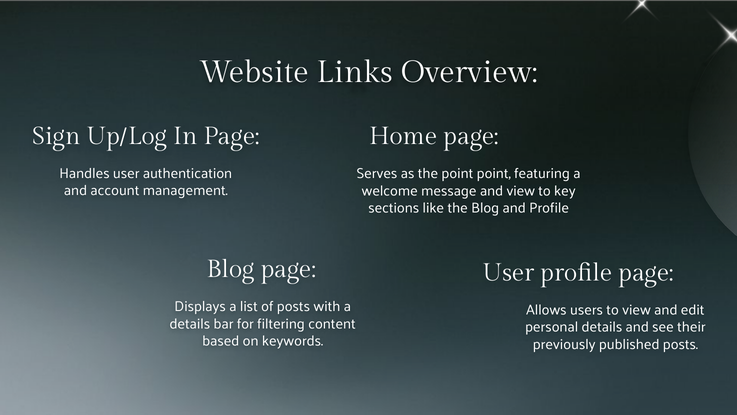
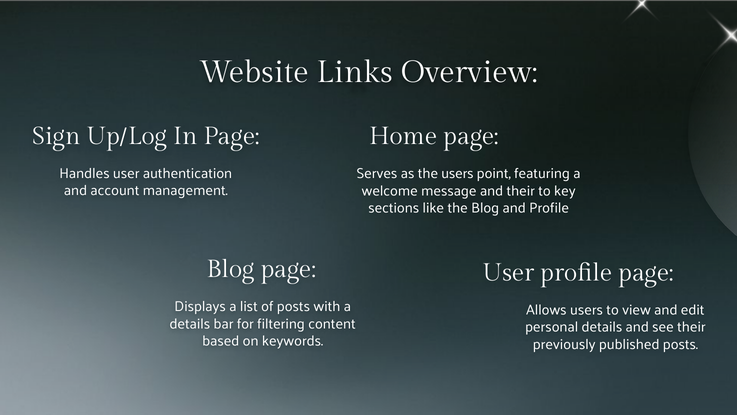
the point: point -> users (457, 174)
and view: view -> their (521, 191)
